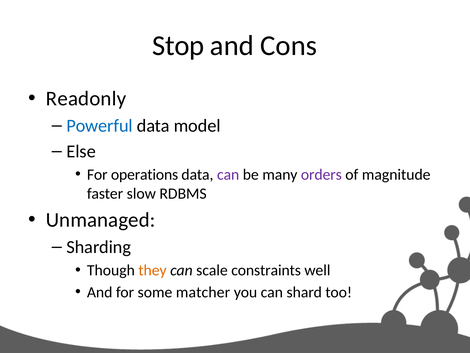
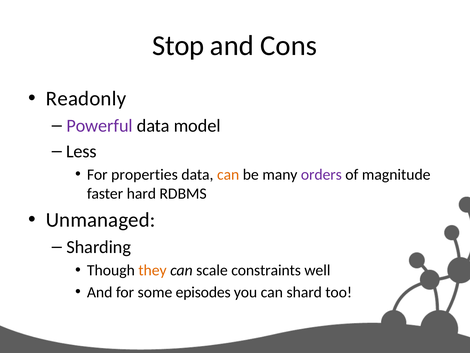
Powerful colour: blue -> purple (100, 126)
Else: Else -> Less (81, 151)
operations: operations -> properties (144, 174)
can colour: purple -> orange (228, 174)
slow: slow -> hard (141, 193)
matcher: matcher -> episodes (203, 292)
